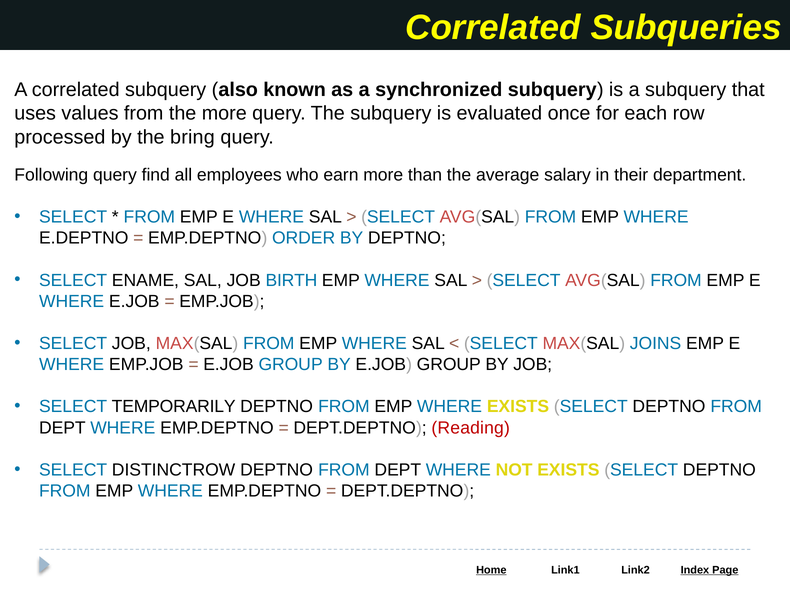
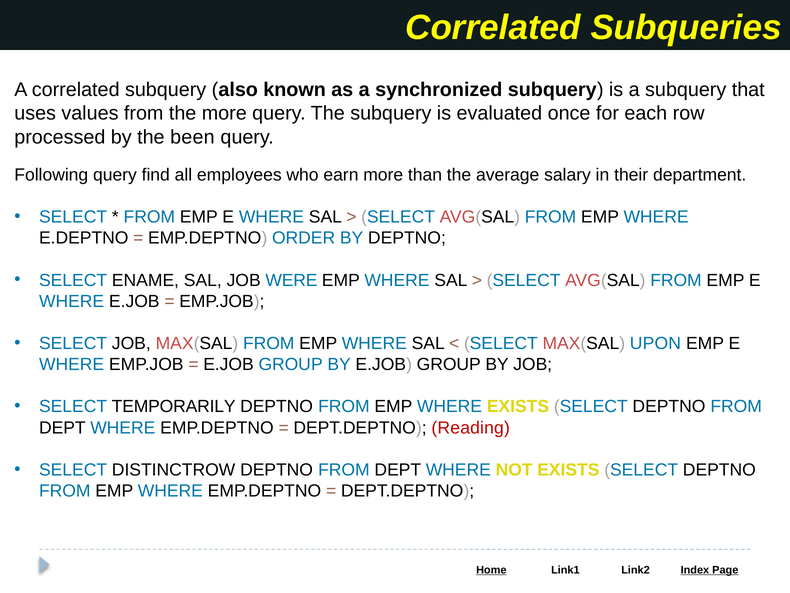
bring: bring -> been (192, 137)
BIRTH: BIRTH -> WERE (291, 280)
JOINS: JOINS -> UPON (655, 343)
